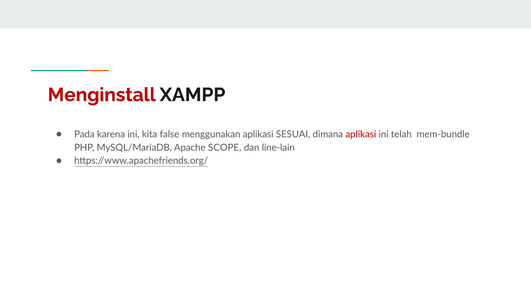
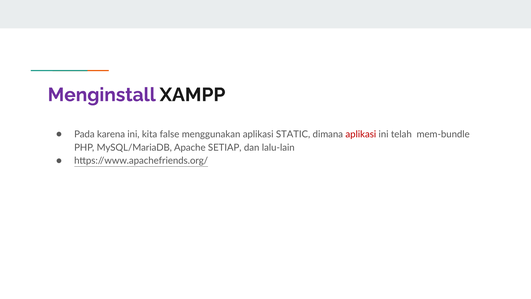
Menginstall colour: red -> purple (102, 95)
SESUAI: SESUAI -> STATIC (293, 134)
SCOPE: SCOPE -> SETIAP (225, 147)
line-lain: line-lain -> lalu-lain (278, 147)
